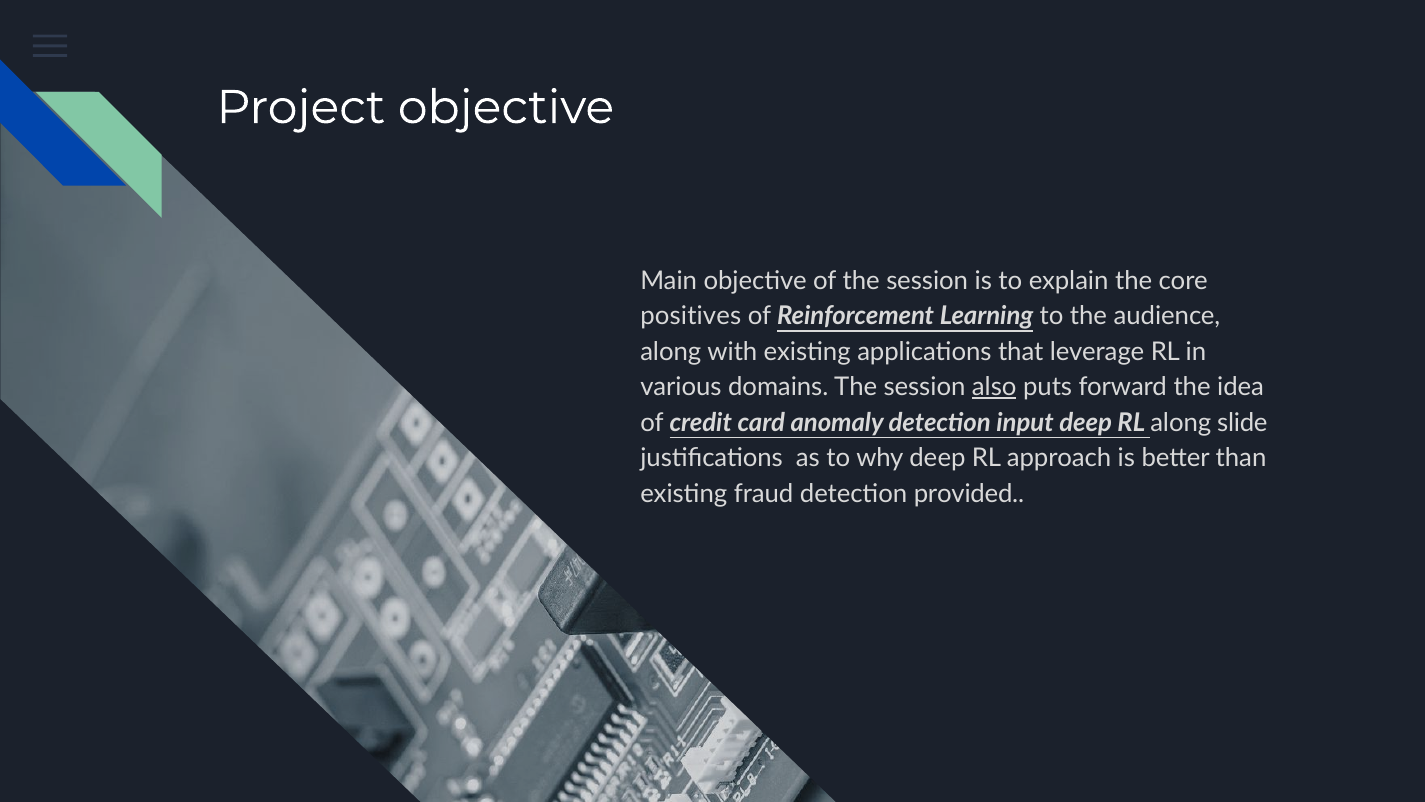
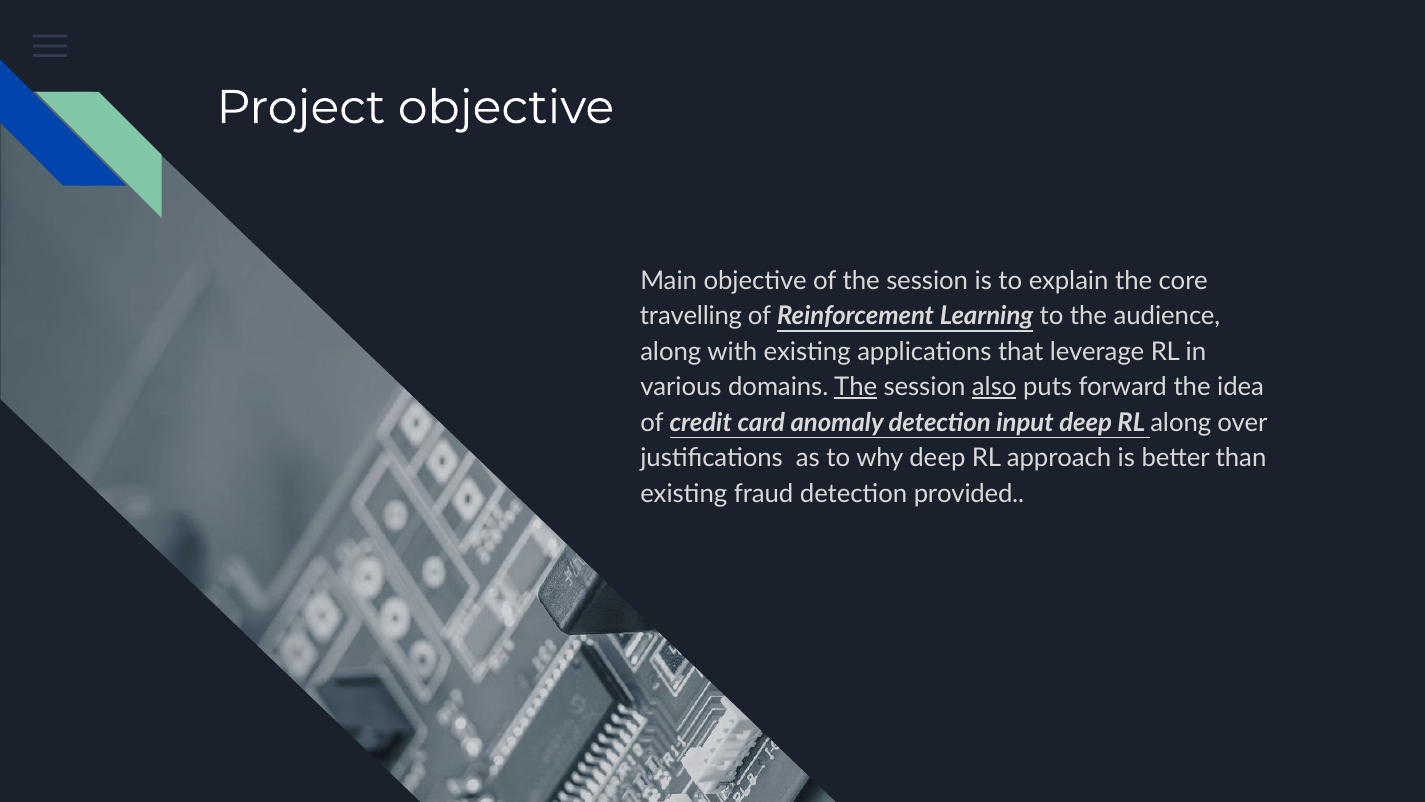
positives: positives -> travelling (691, 316)
The underline: none -> present (856, 387)
slide: slide -> over (1242, 422)
